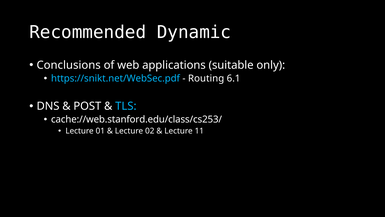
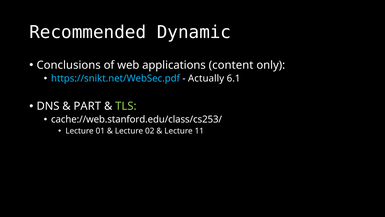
suitable: suitable -> content (231, 65)
Routing: Routing -> Actually (206, 78)
POST: POST -> PART (87, 106)
TLS colour: light blue -> light green (126, 106)
